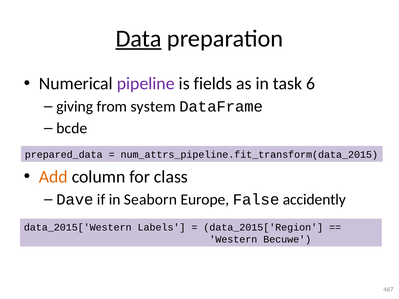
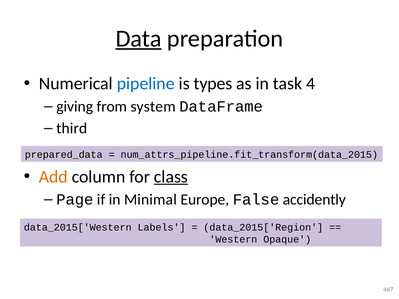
pipeline colour: purple -> blue (146, 84)
fields: fields -> types (213, 84)
6: 6 -> 4 (311, 84)
bcde: bcde -> third (72, 128)
class underline: none -> present (171, 177)
Dave: Dave -> Page (75, 200)
Seaborn: Seaborn -> Minimal (150, 200)
Becuwe: Becuwe -> Opaque (287, 239)
